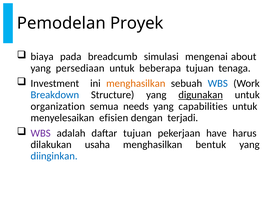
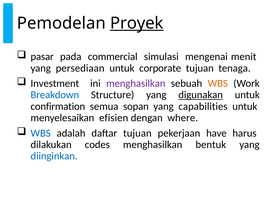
Proyek underline: none -> present (137, 23)
biaya: biaya -> pasar (42, 57)
breadcumb: breadcumb -> commercial (113, 57)
about: about -> menit (244, 57)
beberapa: beberapa -> corporate (160, 68)
menghasilkan colour: orange -> purple (136, 83)
WBS colour: blue -> orange (218, 83)
organization: organization -> confirmation (58, 106)
needs: needs -> sopan (136, 106)
terjadi: terjadi -> where (183, 118)
WBS colour: purple -> blue (41, 133)
usaha: usaha -> codes (97, 144)
